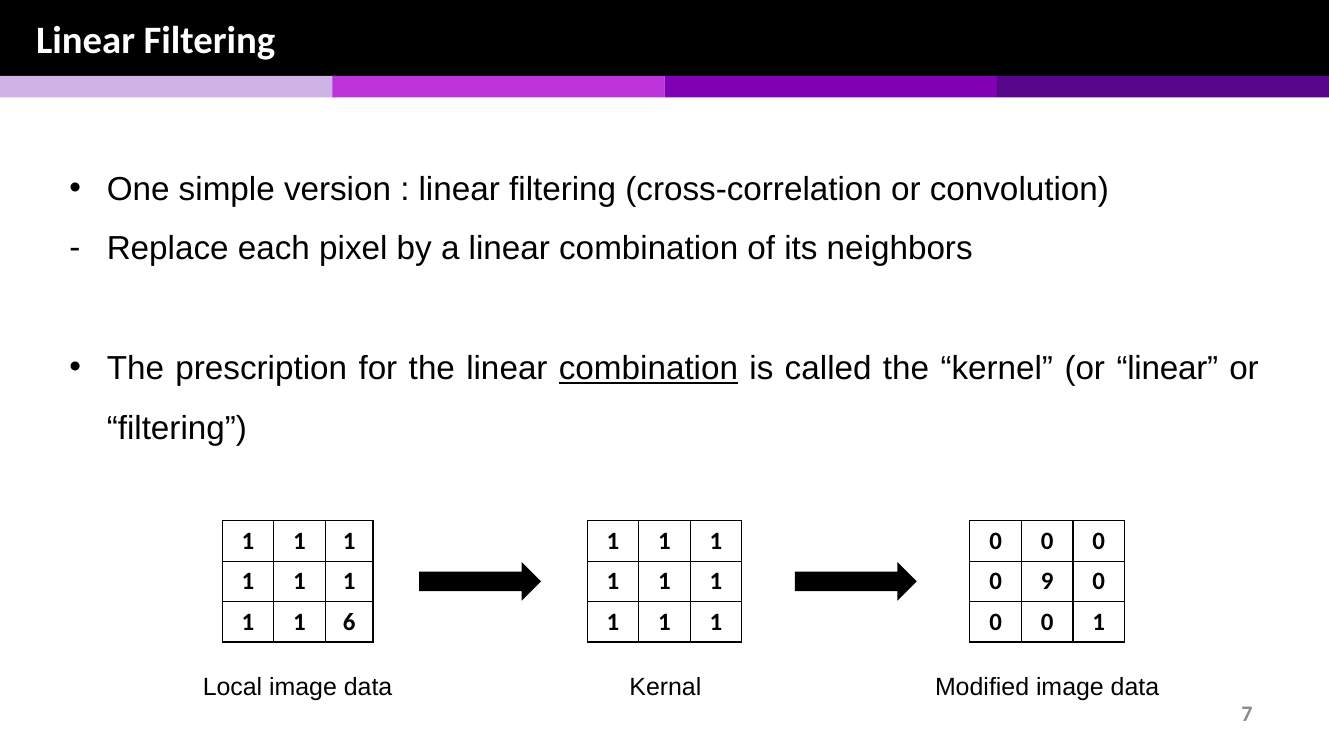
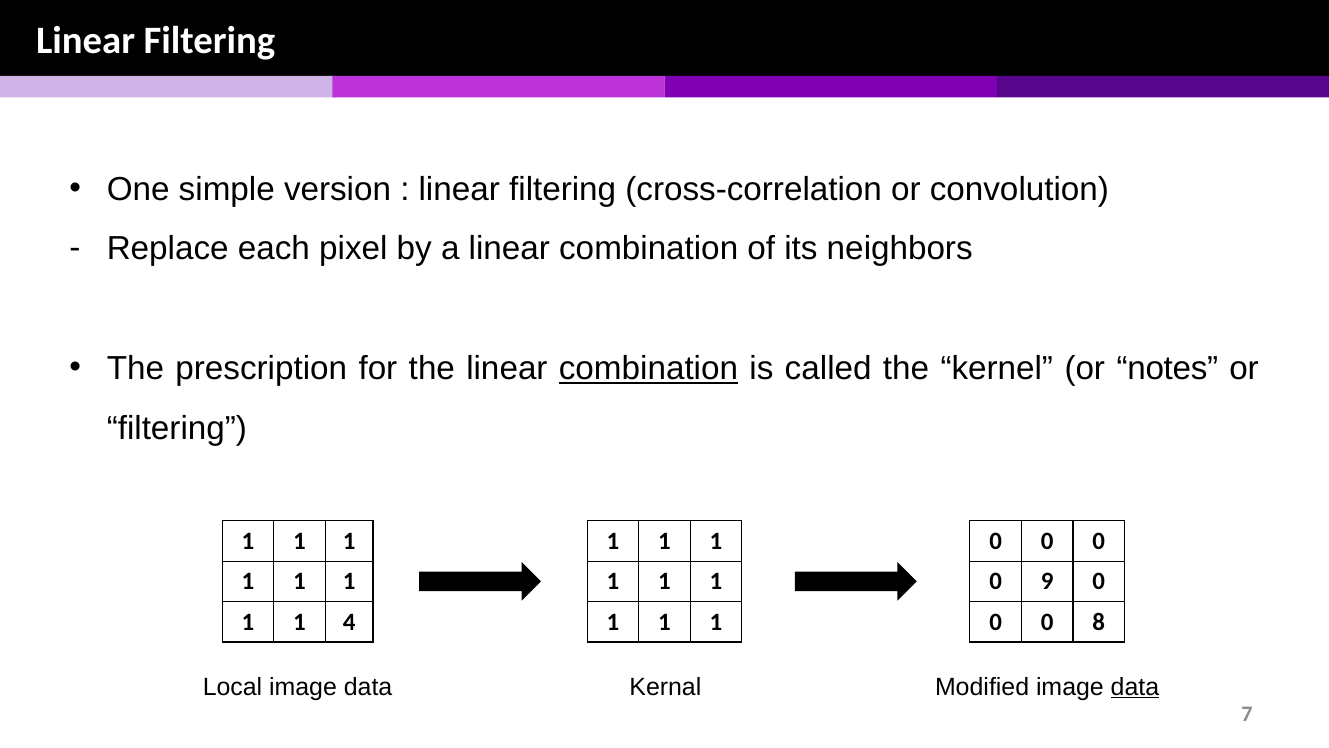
or linear: linear -> notes (1167, 368)
6: 6 -> 4 (349, 622)
0 1: 1 -> 8 (1099, 622)
data underline: none -> present (1135, 687)
